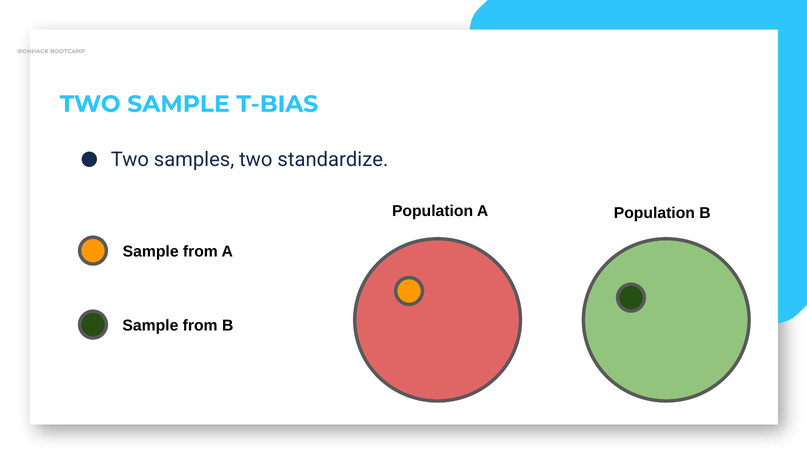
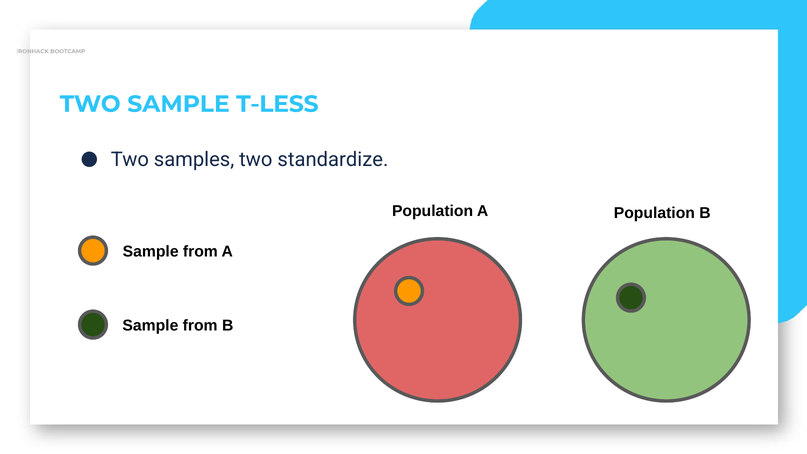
T-BIAS: T-BIAS -> T-LESS (277, 104)
